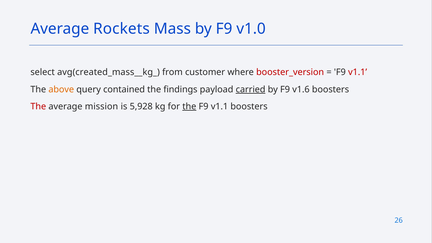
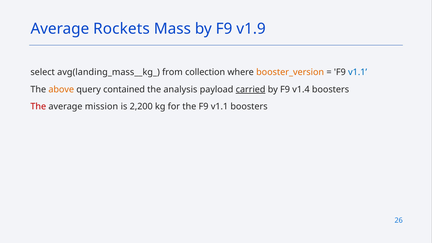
v1.0: v1.0 -> v1.9 (251, 29)
avg(created_mass__kg_: avg(created_mass__kg_ -> avg(landing_mass__kg_ (109, 72)
customer: customer -> collection (205, 72)
booster_version colour: red -> orange (290, 72)
v1.1 colour: red -> blue (358, 72)
findings: findings -> analysis (180, 89)
v1.6: v1.6 -> v1.4 (301, 89)
5,928: 5,928 -> 2,200 (141, 107)
the underline: present -> none (189, 107)
